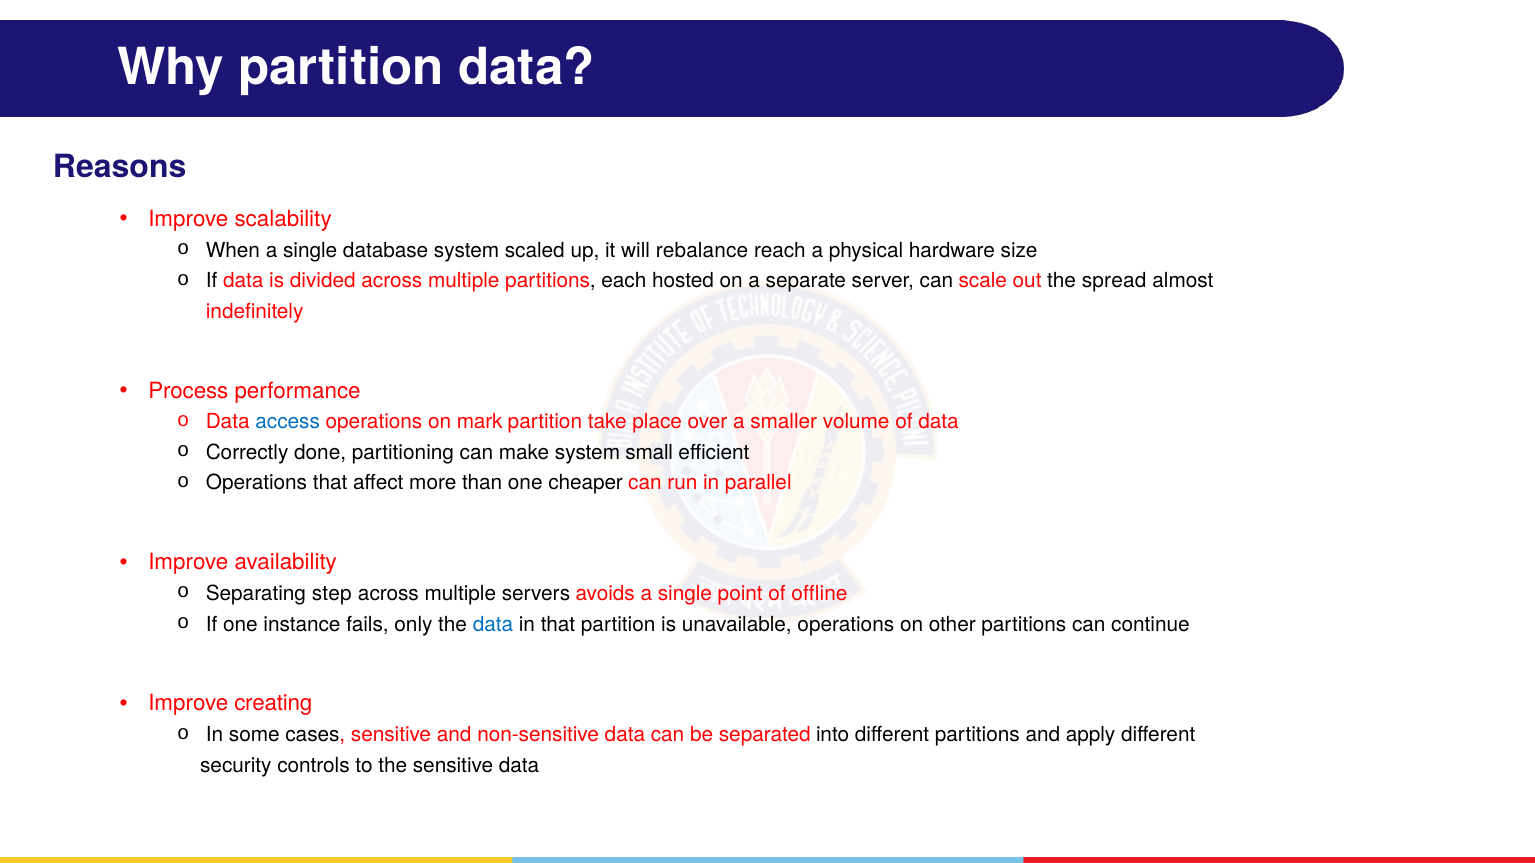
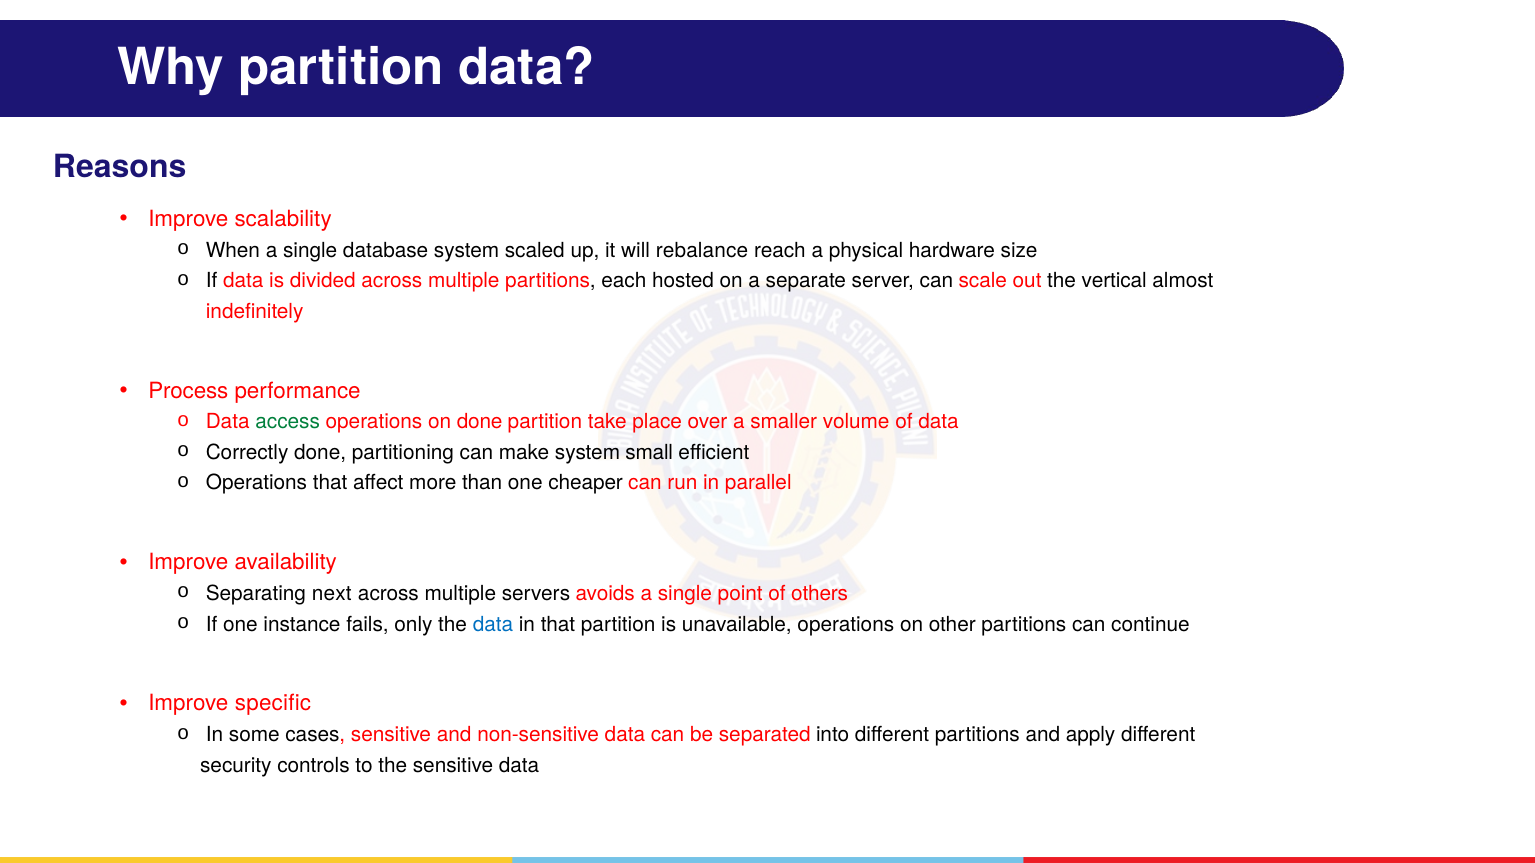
spread: spread -> vertical (1114, 281)
access colour: blue -> green (288, 422)
on mark: mark -> done (480, 422)
step: step -> next (332, 594)
offline: offline -> others (820, 594)
creating: creating -> specific (273, 704)
